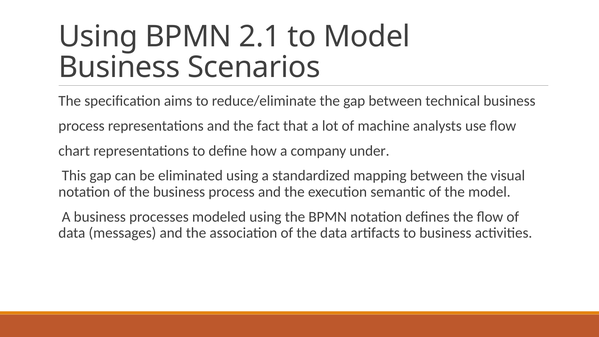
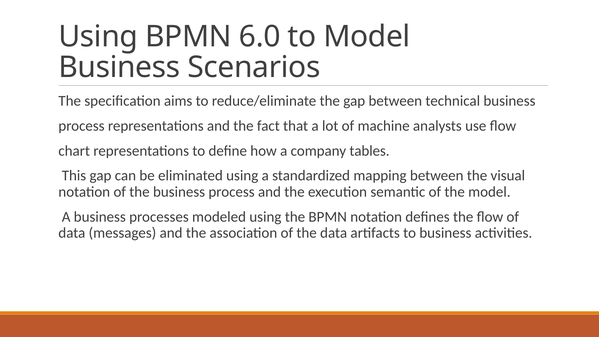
2.1: 2.1 -> 6.0 (260, 37)
under: under -> tables (370, 151)
